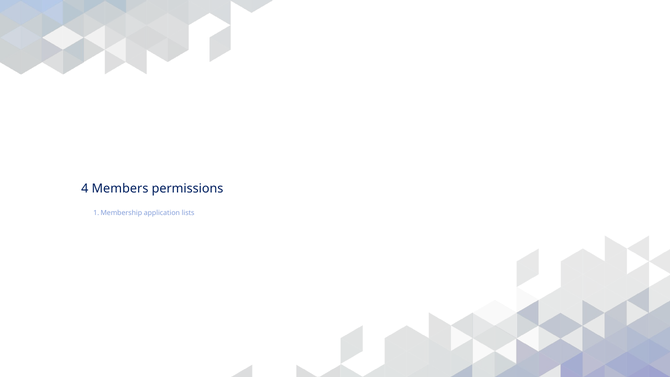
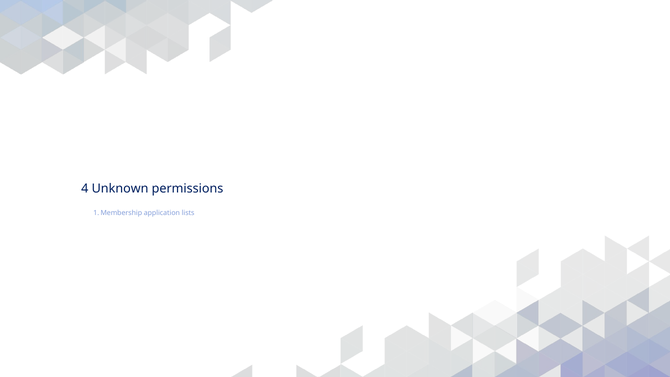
Members: Members -> Unknown (120, 188)
